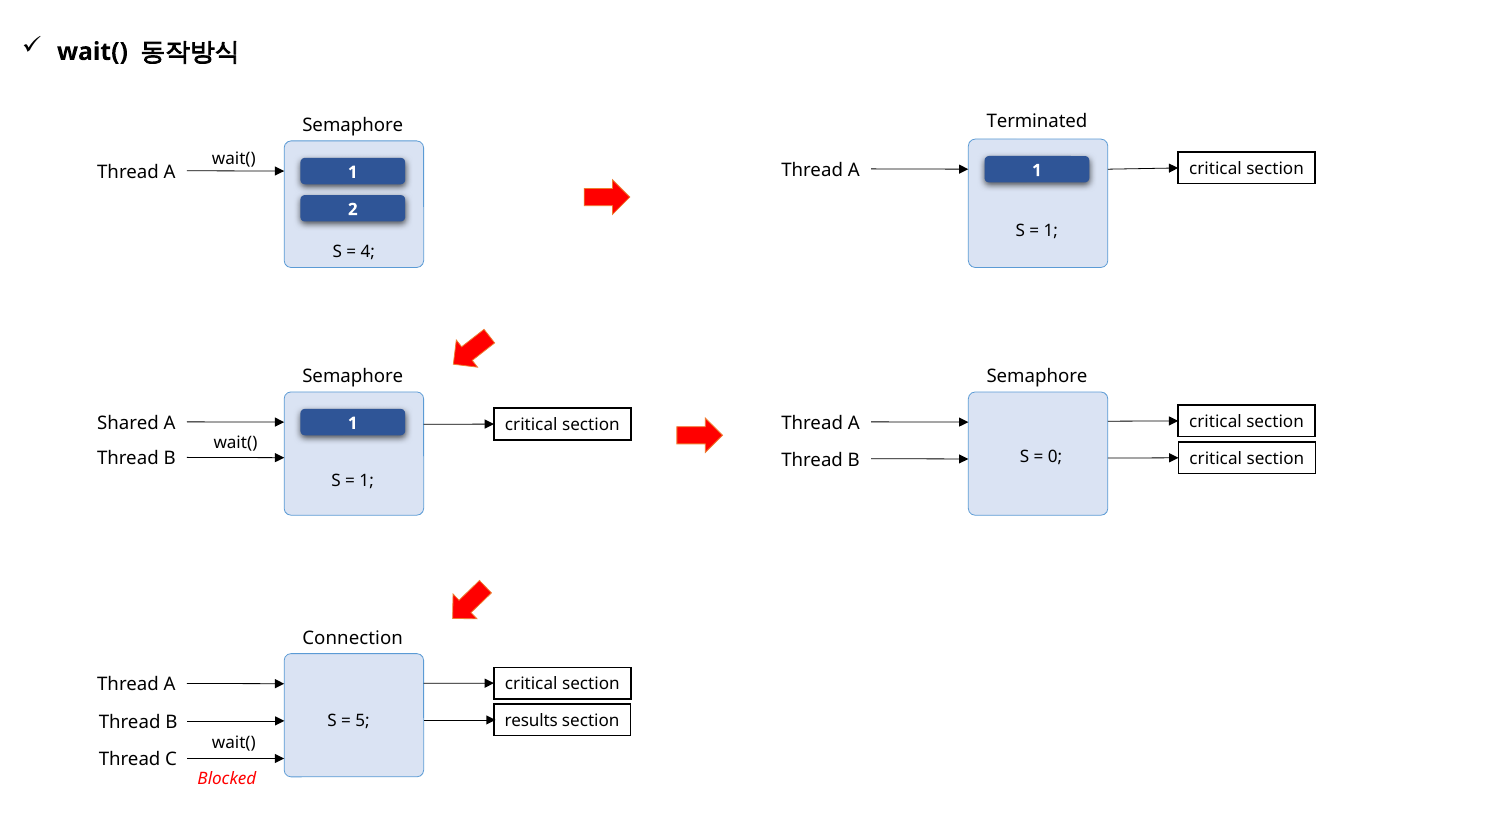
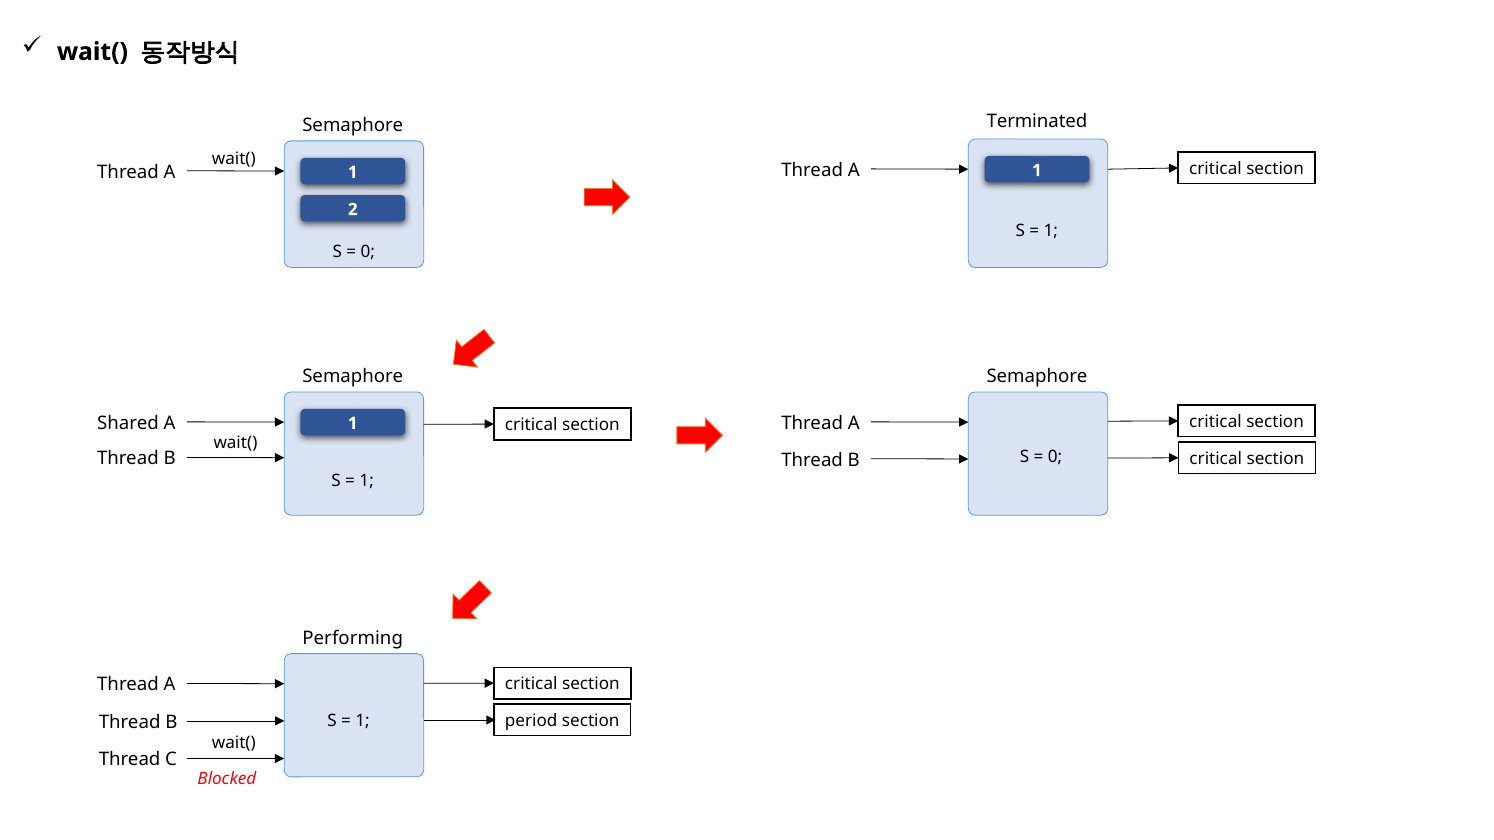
4: 4 -> 0 (368, 252)
Connection: Connection -> Performing (353, 638)
5: 5 -> 1 (362, 721)
results: results -> period (531, 721)
